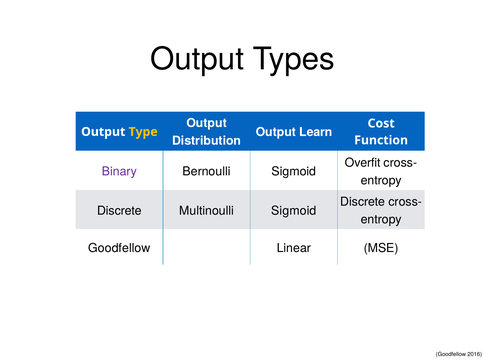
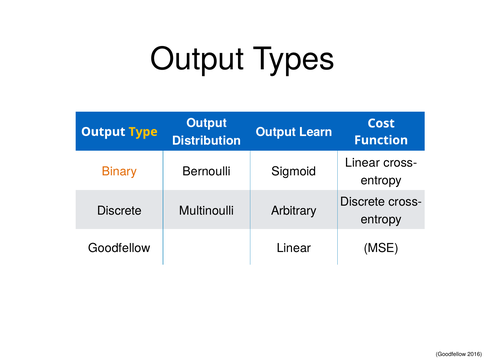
Overfit: Overfit -> Linear (363, 163)
Binary colour: purple -> orange (119, 171)
Multinoulli Sigmoid: Sigmoid -> Arbitrary (294, 211)
